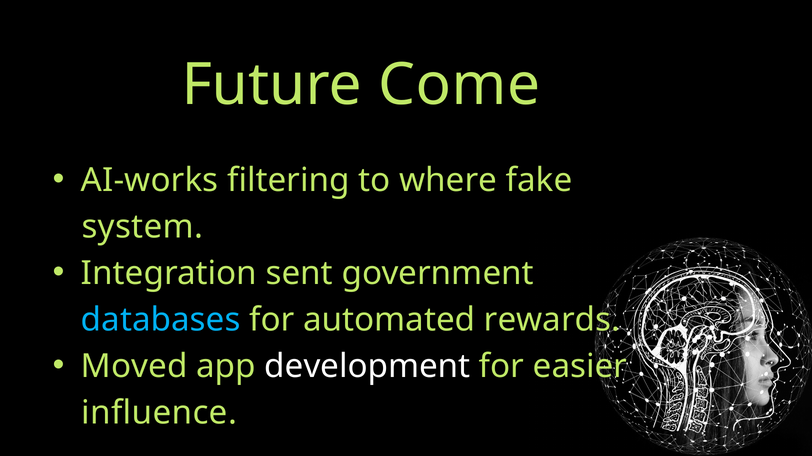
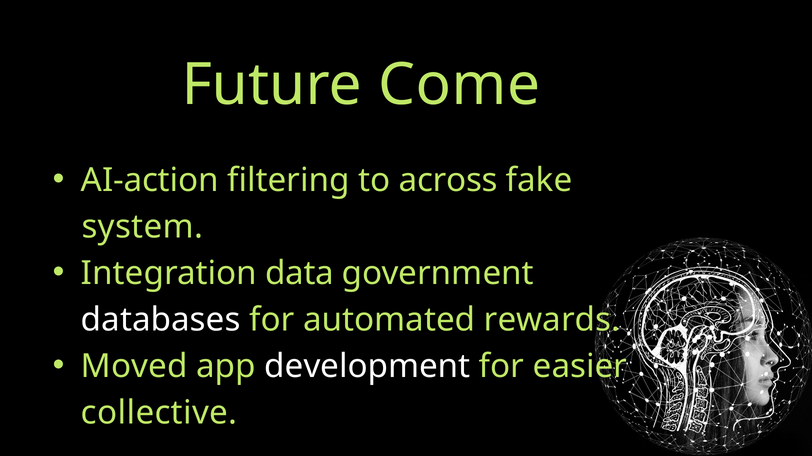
AI-works: AI-works -> AI-action (150, 181)
where: where -> across (448, 181)
sent: sent -> data (299, 274)
databases colour: light blue -> white (161, 320)
influence: influence -> collective (159, 414)
